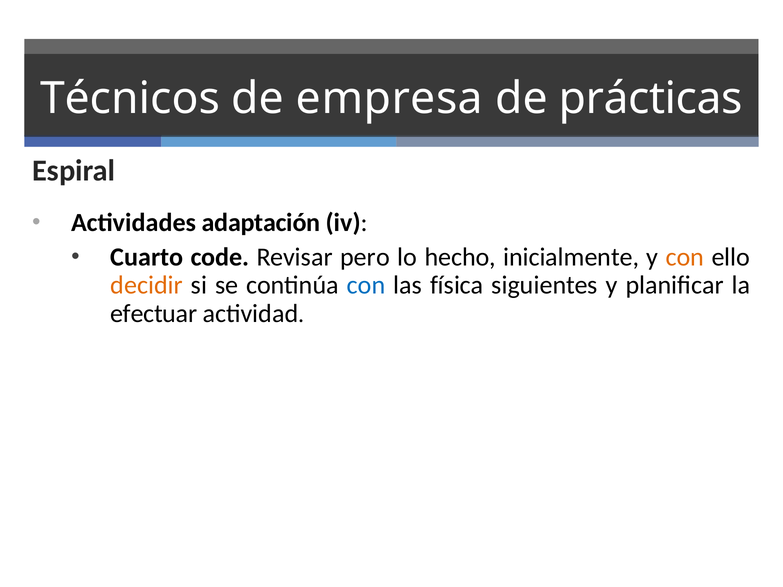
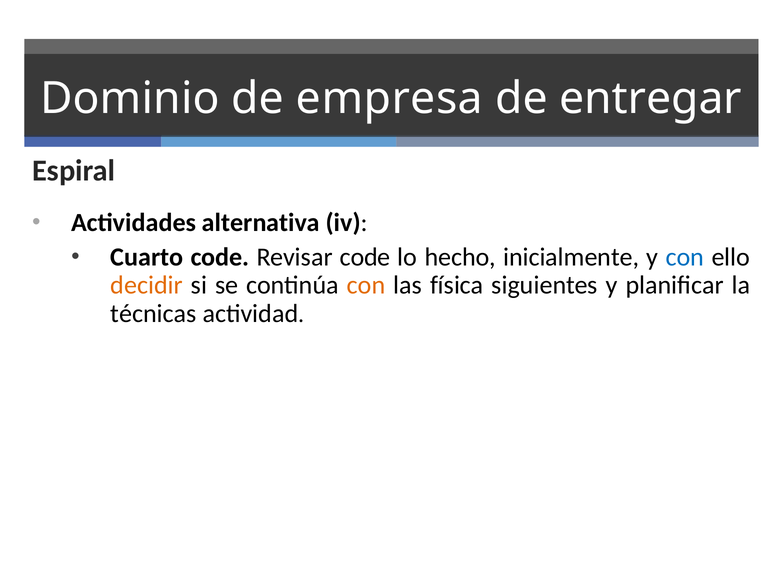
Técnicos: Técnicos -> Dominio (130, 99)
prácticas: prácticas -> entregar (651, 99)
adaptación: adaptación -> alternativa (261, 223)
Revisar pero: pero -> code (365, 257)
con colour: orange -> blue (685, 257)
con colour: blue -> orange (366, 285)
efectuar: efectuar -> técnicas (154, 314)
